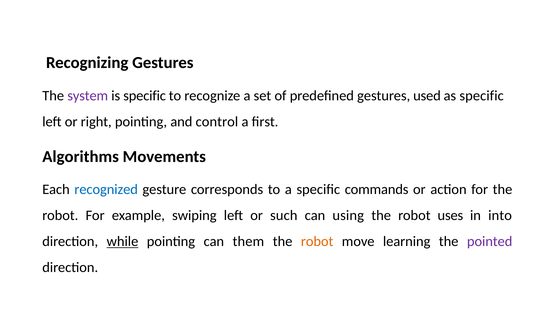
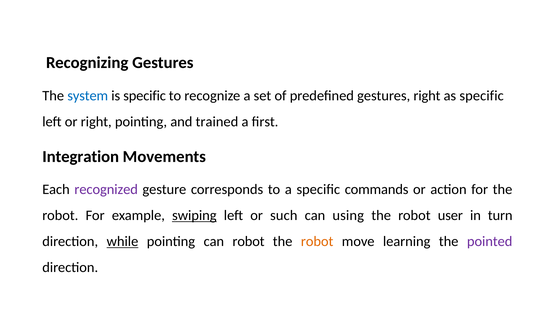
system colour: purple -> blue (88, 96)
gestures used: used -> right (427, 96)
control: control -> trained (217, 122)
Algorithms: Algorithms -> Integration (81, 157)
recognized colour: blue -> purple (106, 190)
swiping underline: none -> present (194, 216)
uses: uses -> user (450, 216)
into: into -> turn (500, 216)
can them: them -> robot (249, 242)
